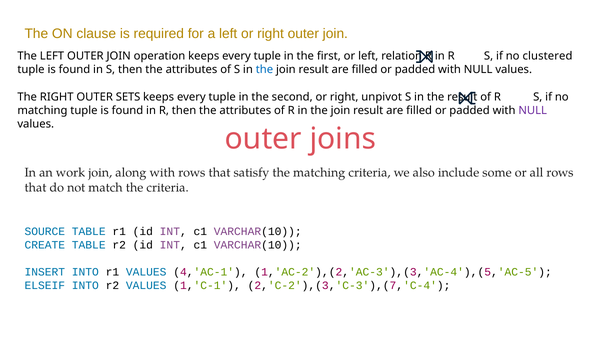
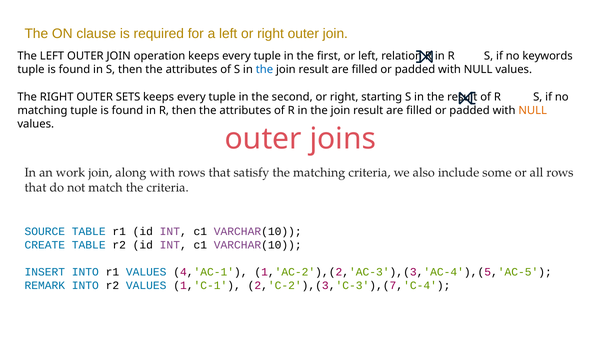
clustered: clustered -> keywords (548, 56)
unpivot: unpivot -> starting (382, 97)
NULL colour: purple -> orange (533, 110)
ELSEIF: ELSEIF -> REMARK (45, 286)
